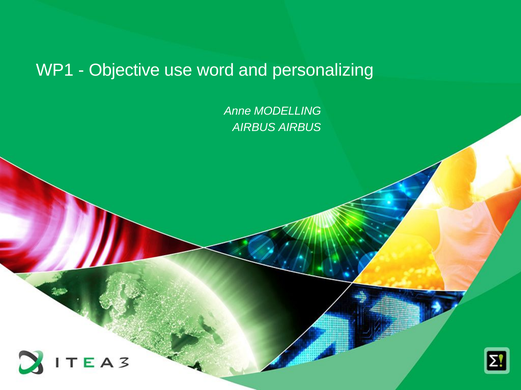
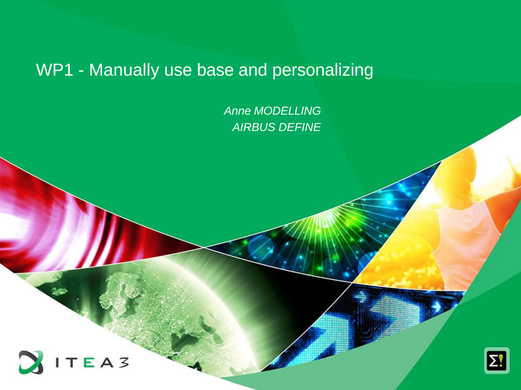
Objective: Objective -> Manually (124, 70)
word: word -> base (215, 70)
AIRBUS AIRBUS: AIRBUS -> DEFINE (300, 128)
